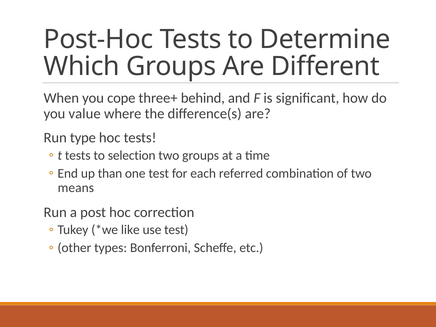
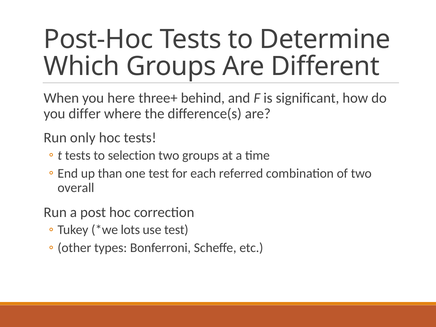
cope: cope -> here (121, 98)
value: value -> differ (85, 114)
type: type -> only (83, 138)
means: means -> overall (76, 188)
like: like -> lots (130, 230)
